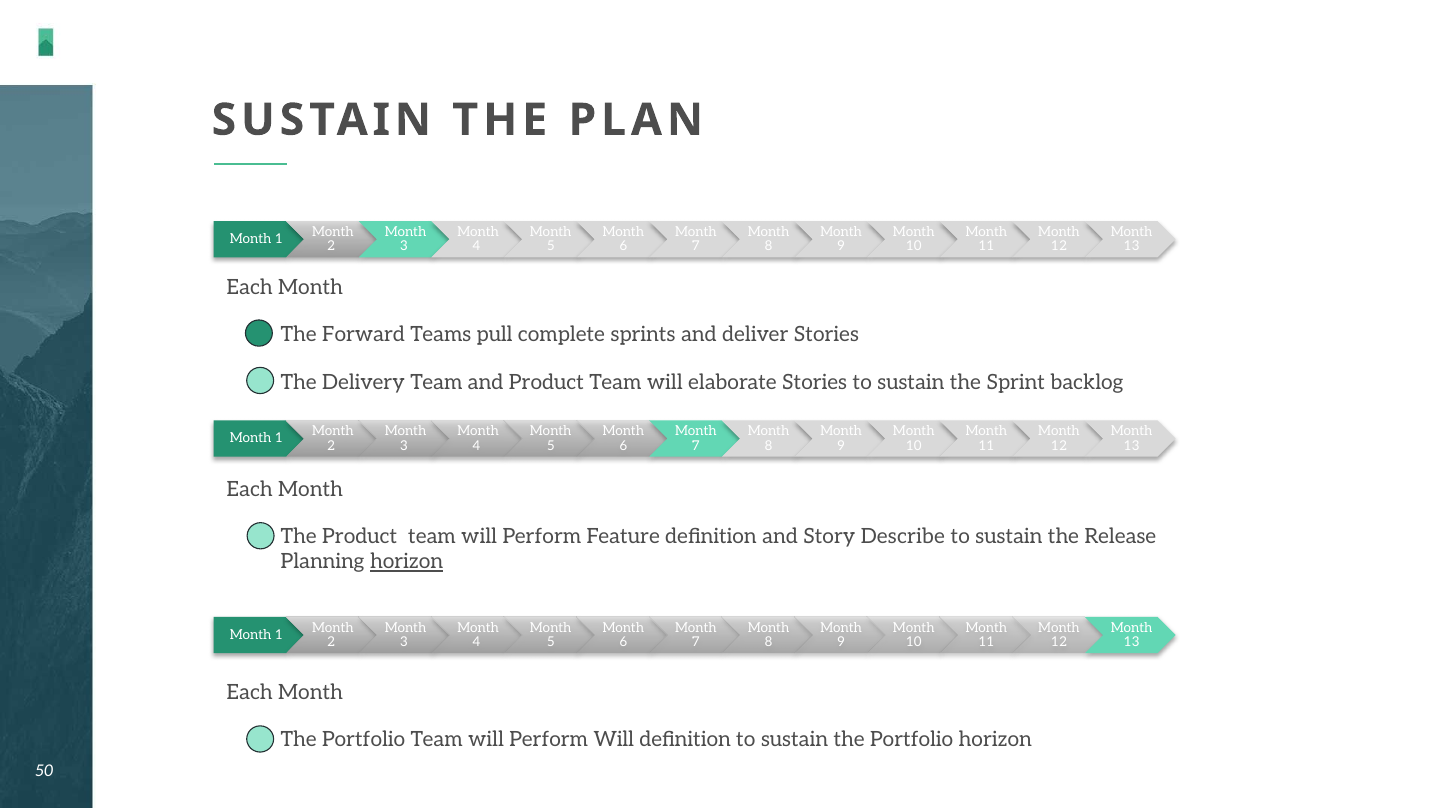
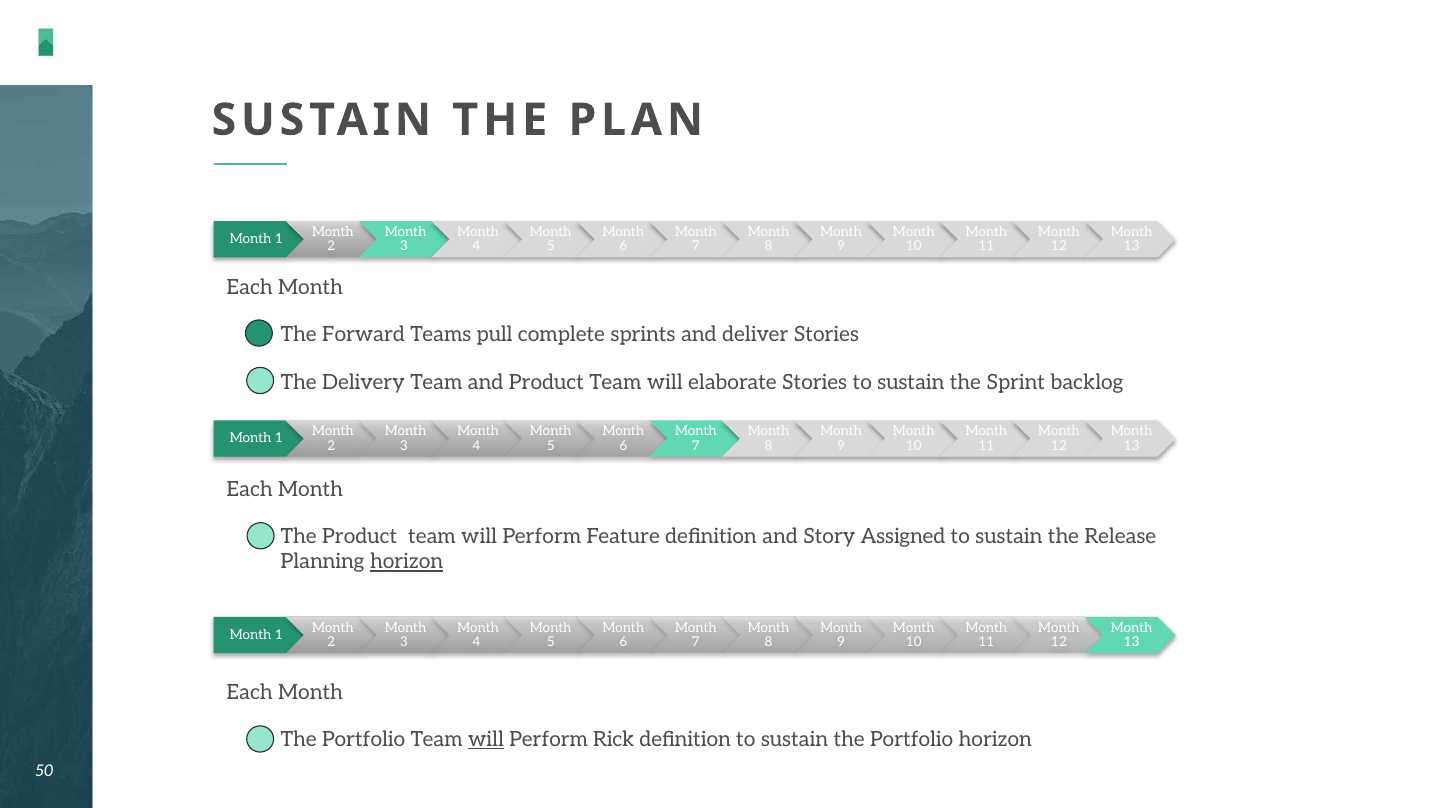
Describe: Describe -> Assigned (903, 537)
will underline: none -> present (486, 740)
Perform Will: Will -> Rick (614, 740)
